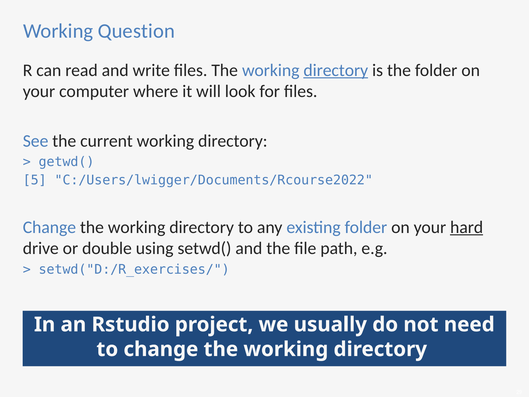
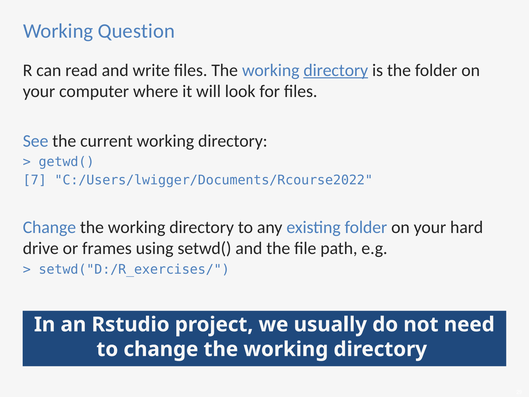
5: 5 -> 7 (35, 180)
hard underline: present -> none (467, 227)
double: double -> frames (107, 248)
